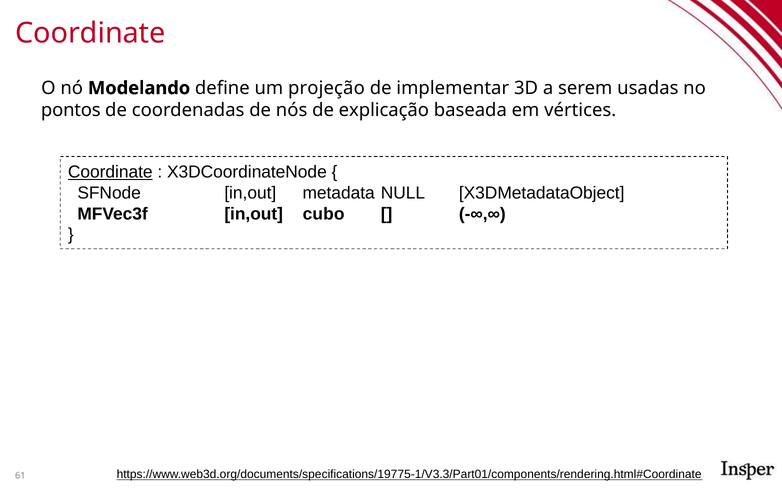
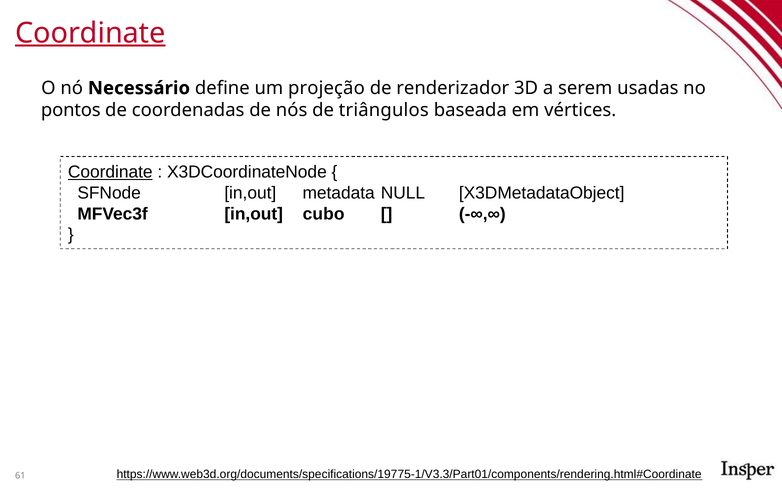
Coordinate underline: none -> present (90, 33)
Modelando: Modelando -> Necessário (139, 88)
implementar: implementar -> renderizador (453, 88)
explicação: explicação -> triângulos (384, 110)
